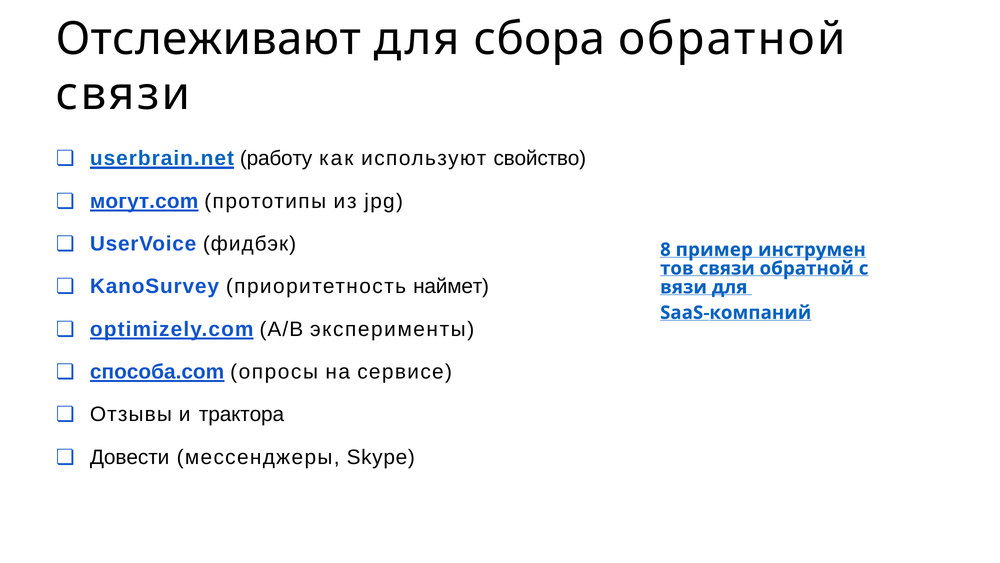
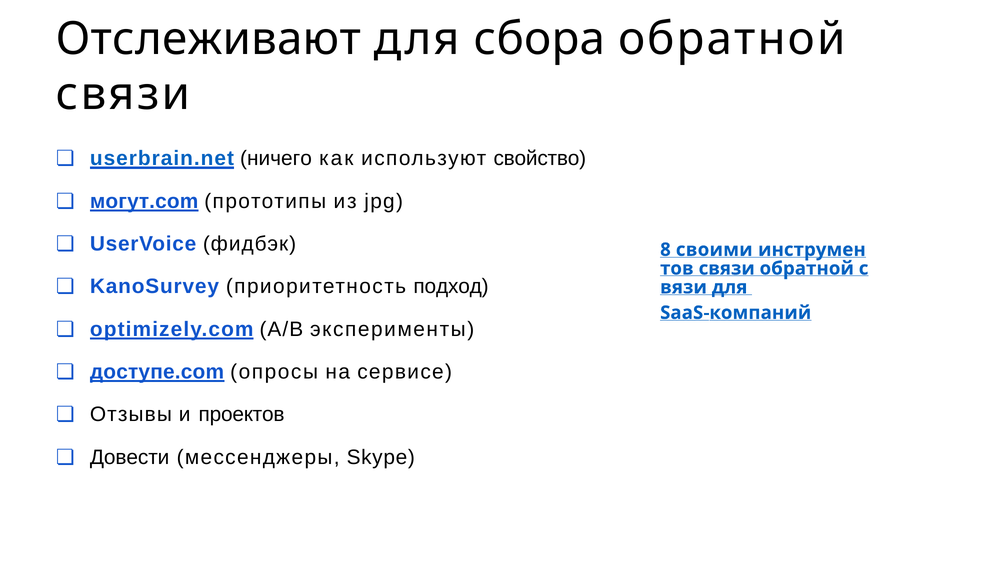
работу: работу -> ничего (276, 158)
пример: пример -> своими (714, 249)
наймет: наймет -> подход (451, 286)
способа.com: способа.com -> доступе.com (157, 372)
трактора: трактора -> проектов (242, 414)
